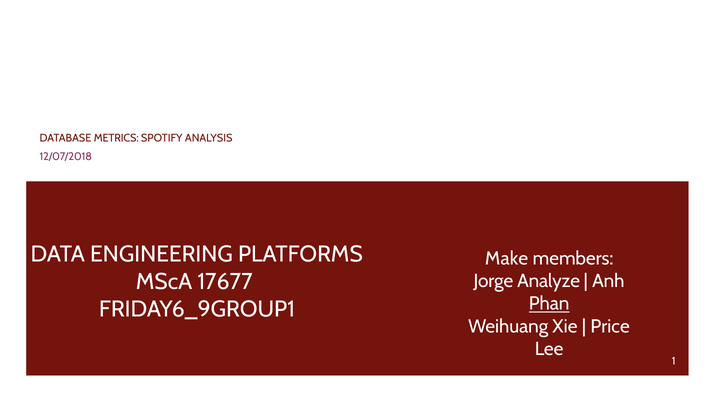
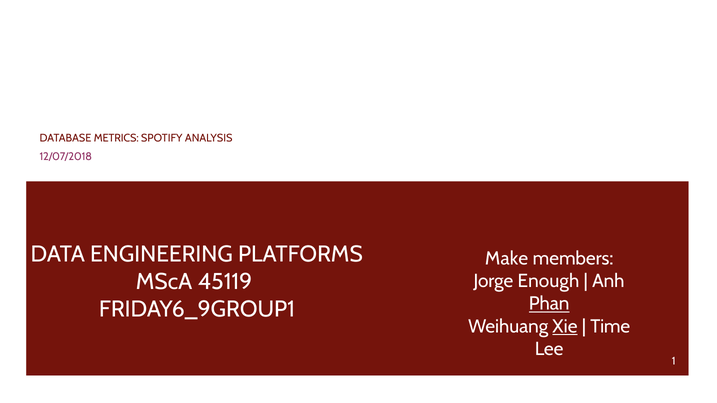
17677: 17677 -> 45119 (225, 282)
Analyze: Analyze -> Enough (548, 281)
Xie underline: none -> present (565, 327)
Price: Price -> Time (610, 327)
